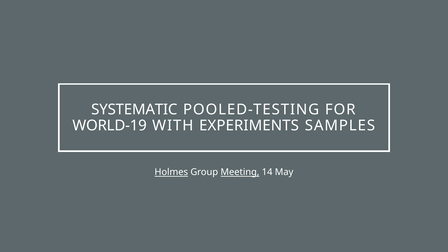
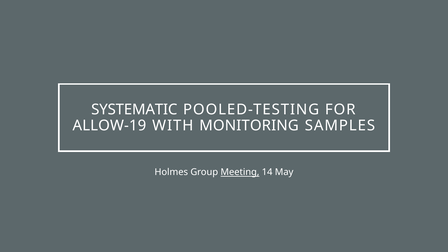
WORLD-19: WORLD-19 -> ALLOW-19 (109, 126)
EXPERIMENTS: EXPERIMENTS -> MONITORING (249, 126)
Holmes underline: present -> none (171, 172)
